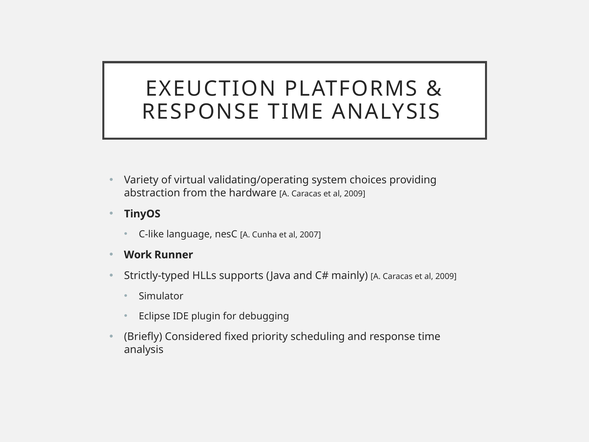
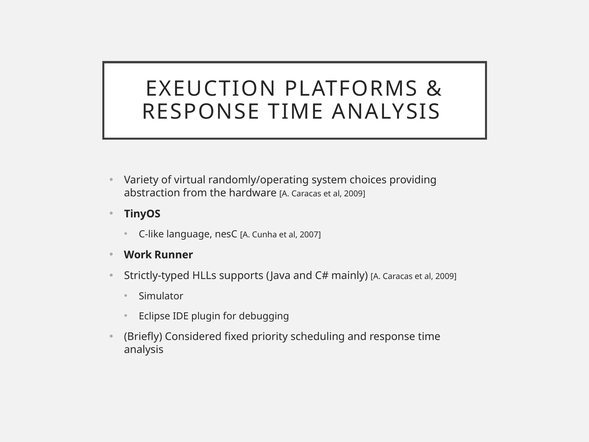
validating/operating: validating/operating -> randomly/operating (259, 180)
